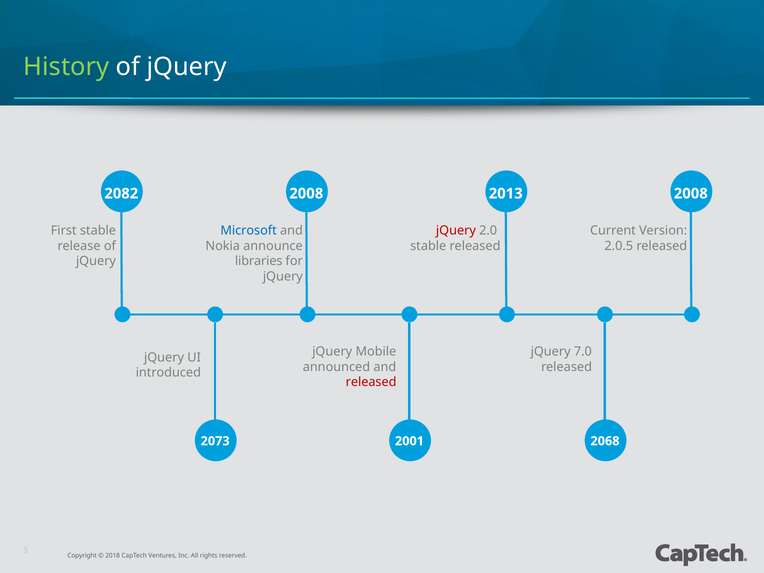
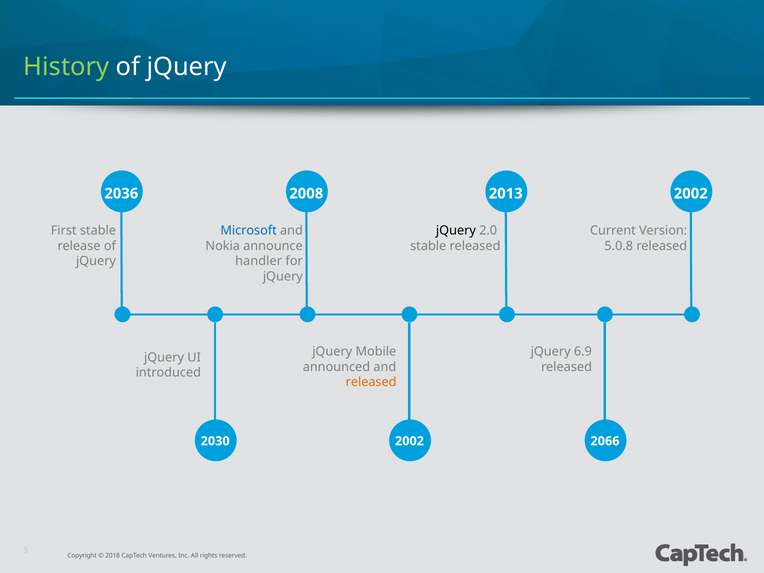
2082: 2082 -> 2036 (121, 194)
2008: 2008 -> 2002 (691, 194)
jQuery colour: red -> black (456, 231)
2.0.5: 2.0.5 -> 5.0.8 (619, 246)
libraries: libraries -> handler (259, 261)
7.0: 7.0 -> 6.9 (583, 352)
released colour: red -> orange (371, 382)
2073: 2073 -> 2030 (215, 441)
2001: 2001 -> 2002 (409, 441)
2068: 2068 -> 2066 (605, 441)
